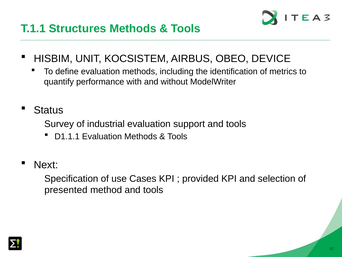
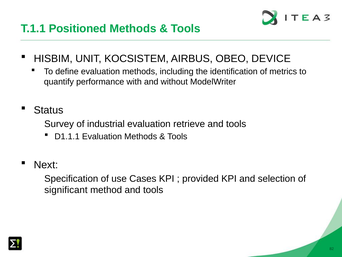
Structures: Structures -> Positioned (78, 29)
support: support -> retrieve (189, 124)
presented: presented -> significant (66, 190)
